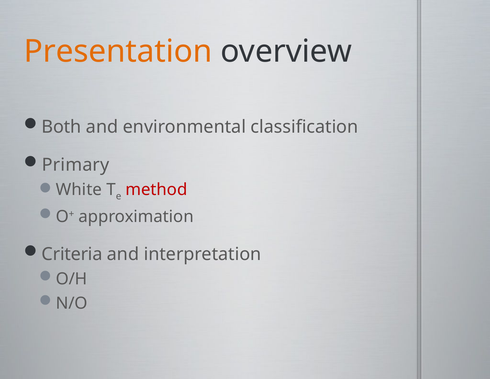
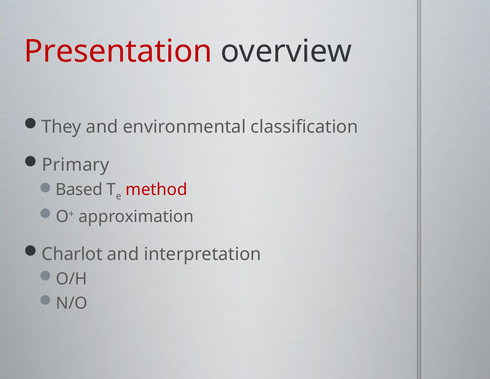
Presentation colour: orange -> red (118, 51)
Both: Both -> They (62, 127)
White: White -> Based (79, 190)
Criteria: Criteria -> Charlot (72, 254)
